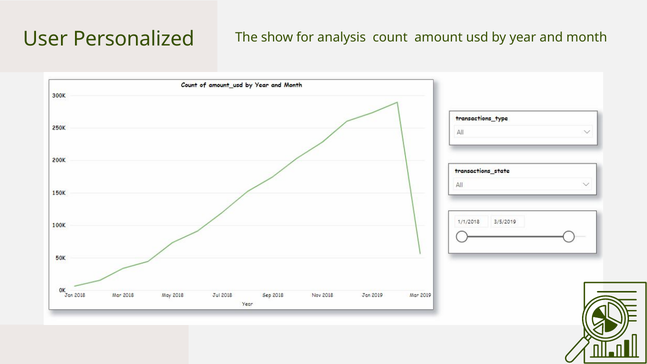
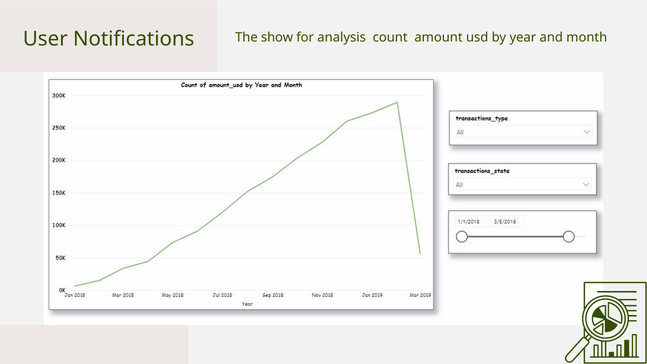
Personalized: Personalized -> Notifications (134, 39)
